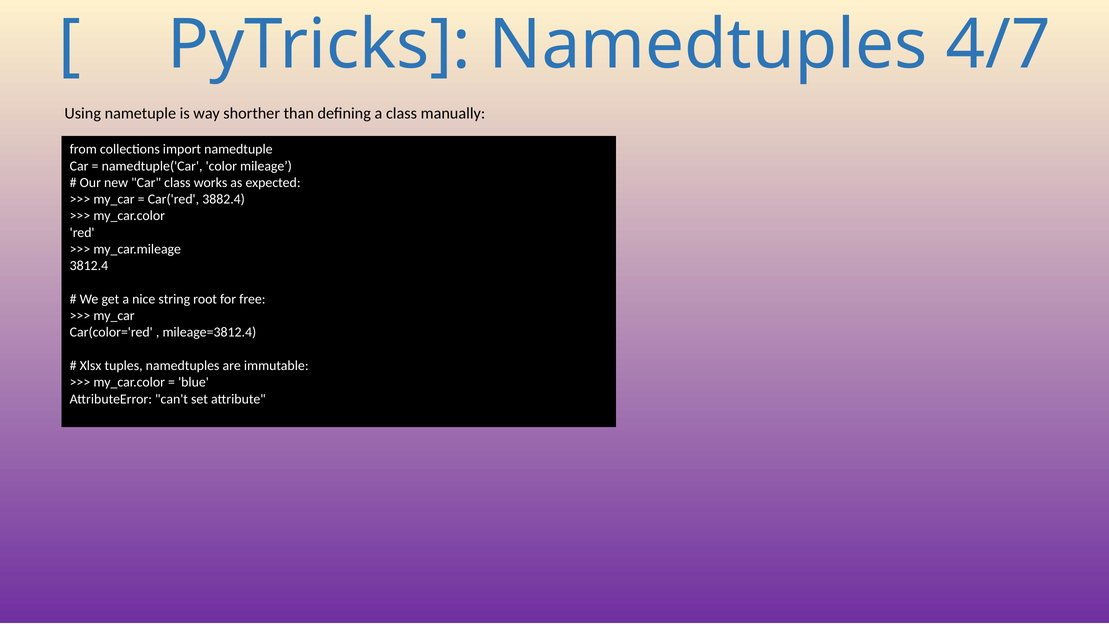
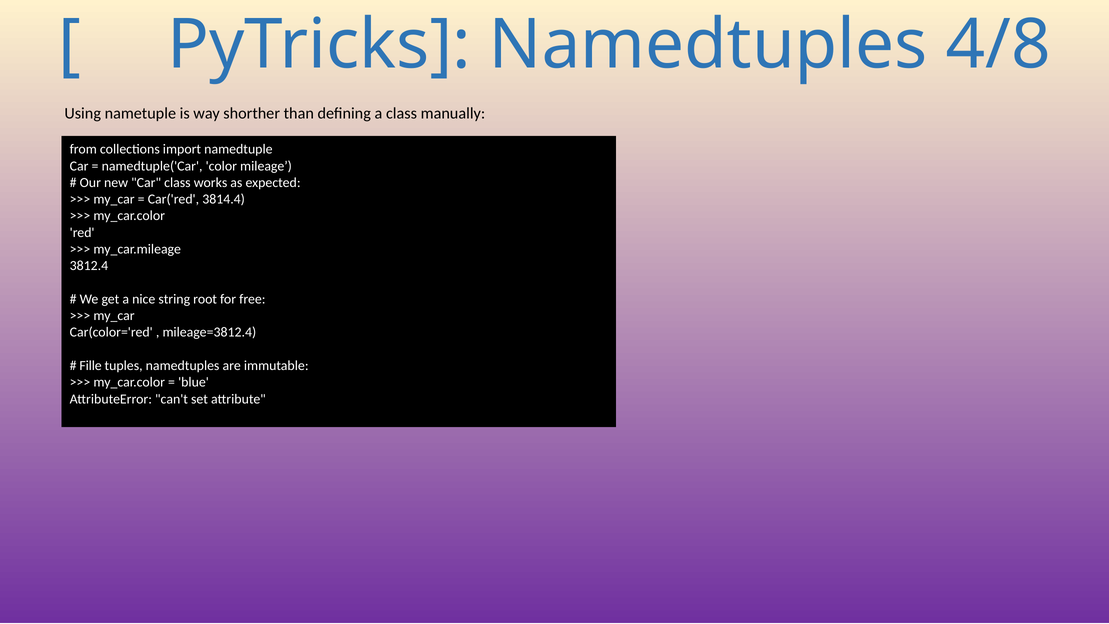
4/7: 4/7 -> 4/8 (998, 45)
3882.4: 3882.4 -> 3814.4 (224, 199)
Xlsx: Xlsx -> Fille (91, 366)
